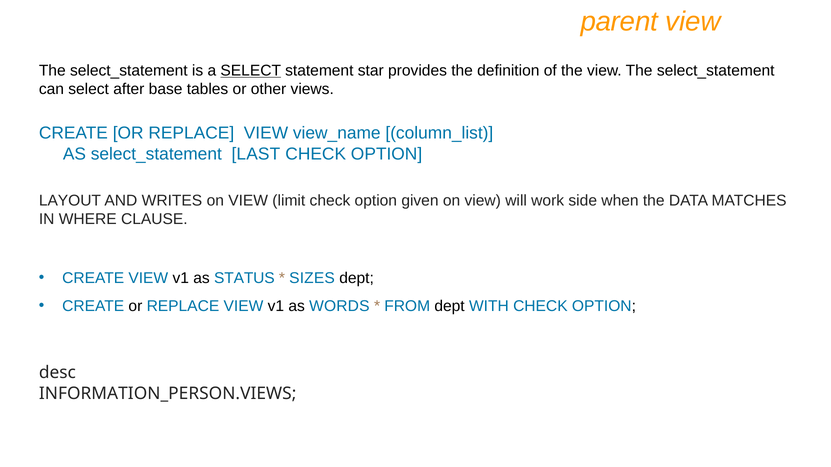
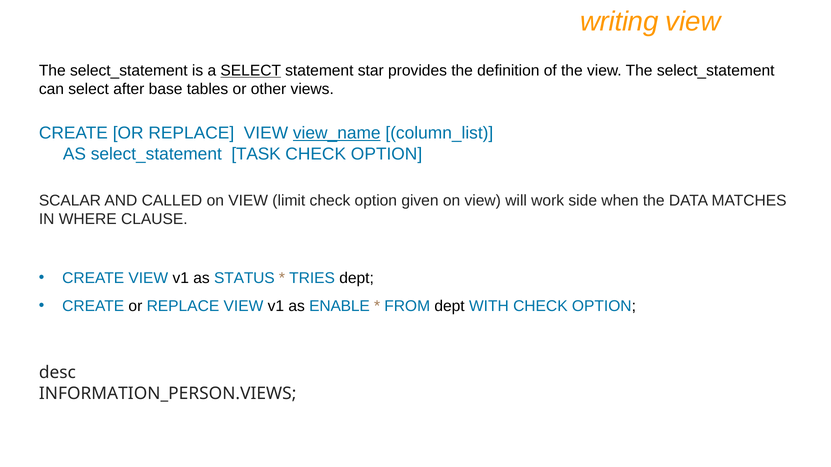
parent: parent -> writing (619, 22)
view_name underline: none -> present (337, 133)
LAST: LAST -> TASK (256, 154)
LAYOUT: LAYOUT -> SCALAR (70, 201)
WRITES: WRITES -> CALLED (172, 201)
SIZES: SIZES -> TRIES (312, 278)
WORDS: WORDS -> ENABLE (340, 306)
